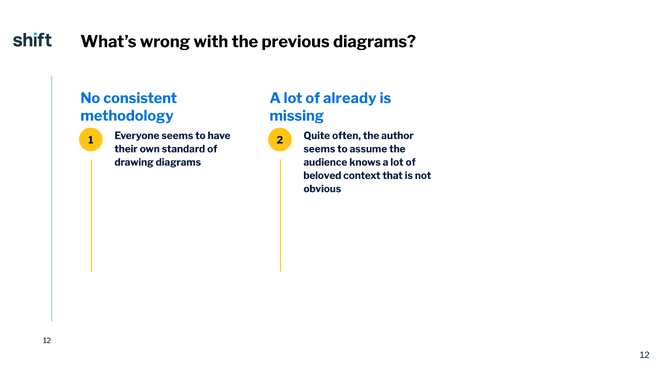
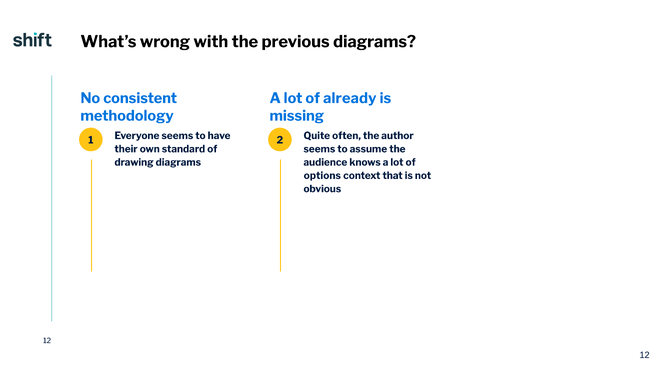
beloved: beloved -> options (322, 175)
